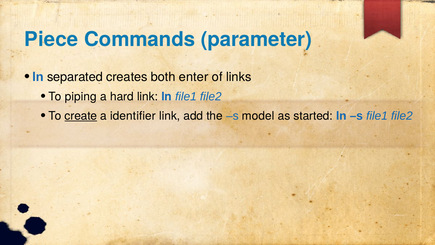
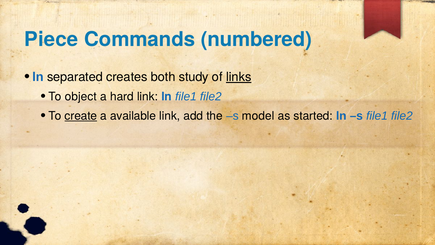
parameter: parameter -> numbered (256, 39)
enter: enter -> study (194, 77)
links underline: none -> present (239, 77)
piping: piping -> object (81, 97)
identifier: identifier -> available (133, 116)
